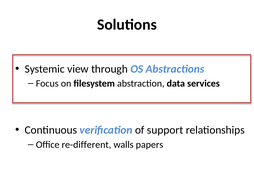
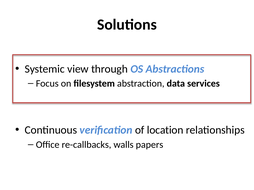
support: support -> location (165, 130)
re-different: re-different -> re-callbacks (86, 145)
